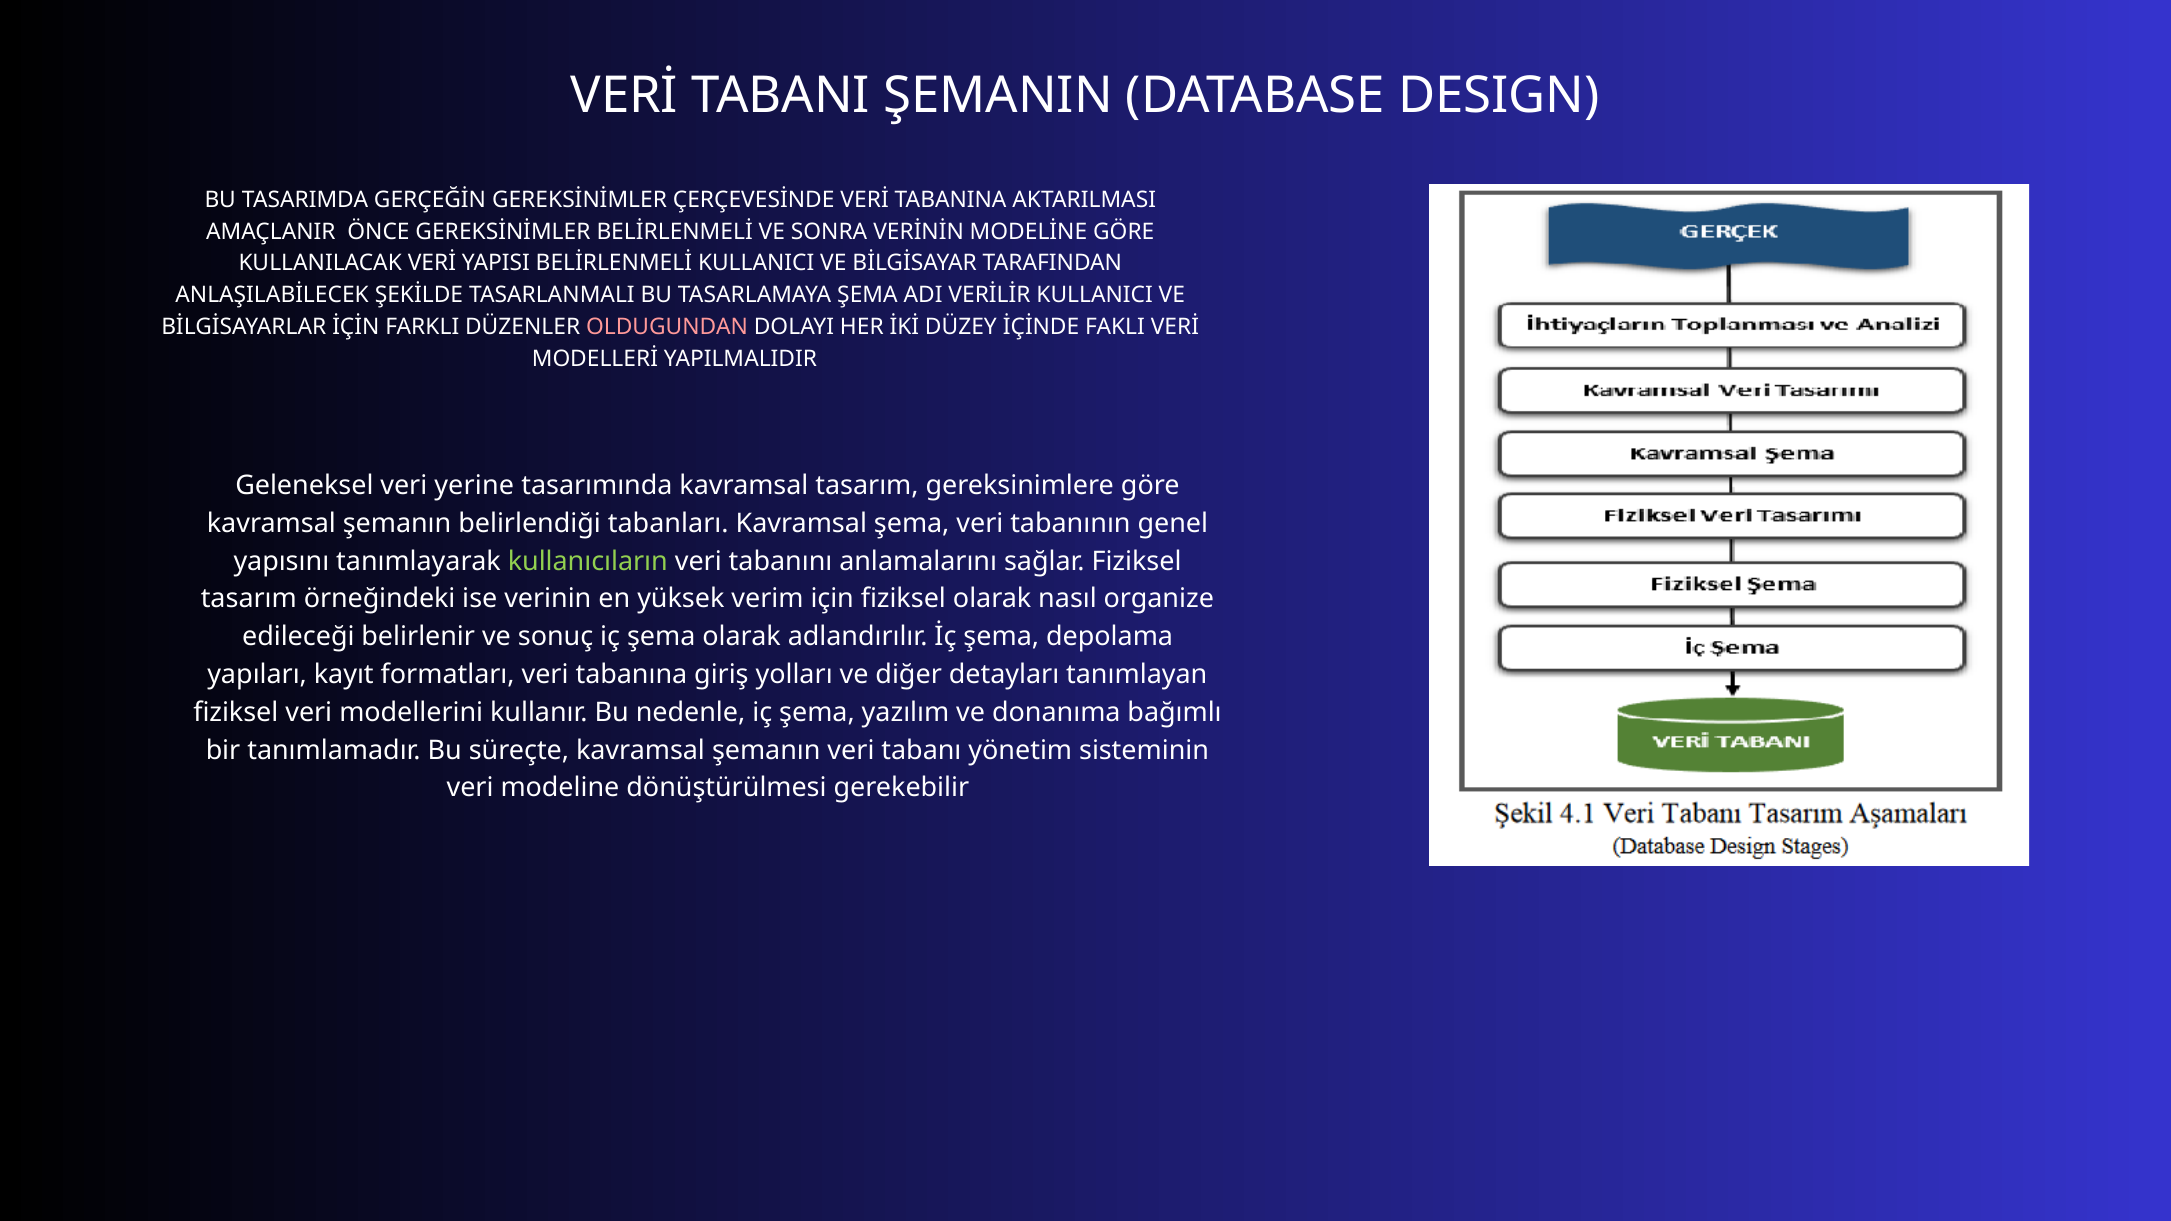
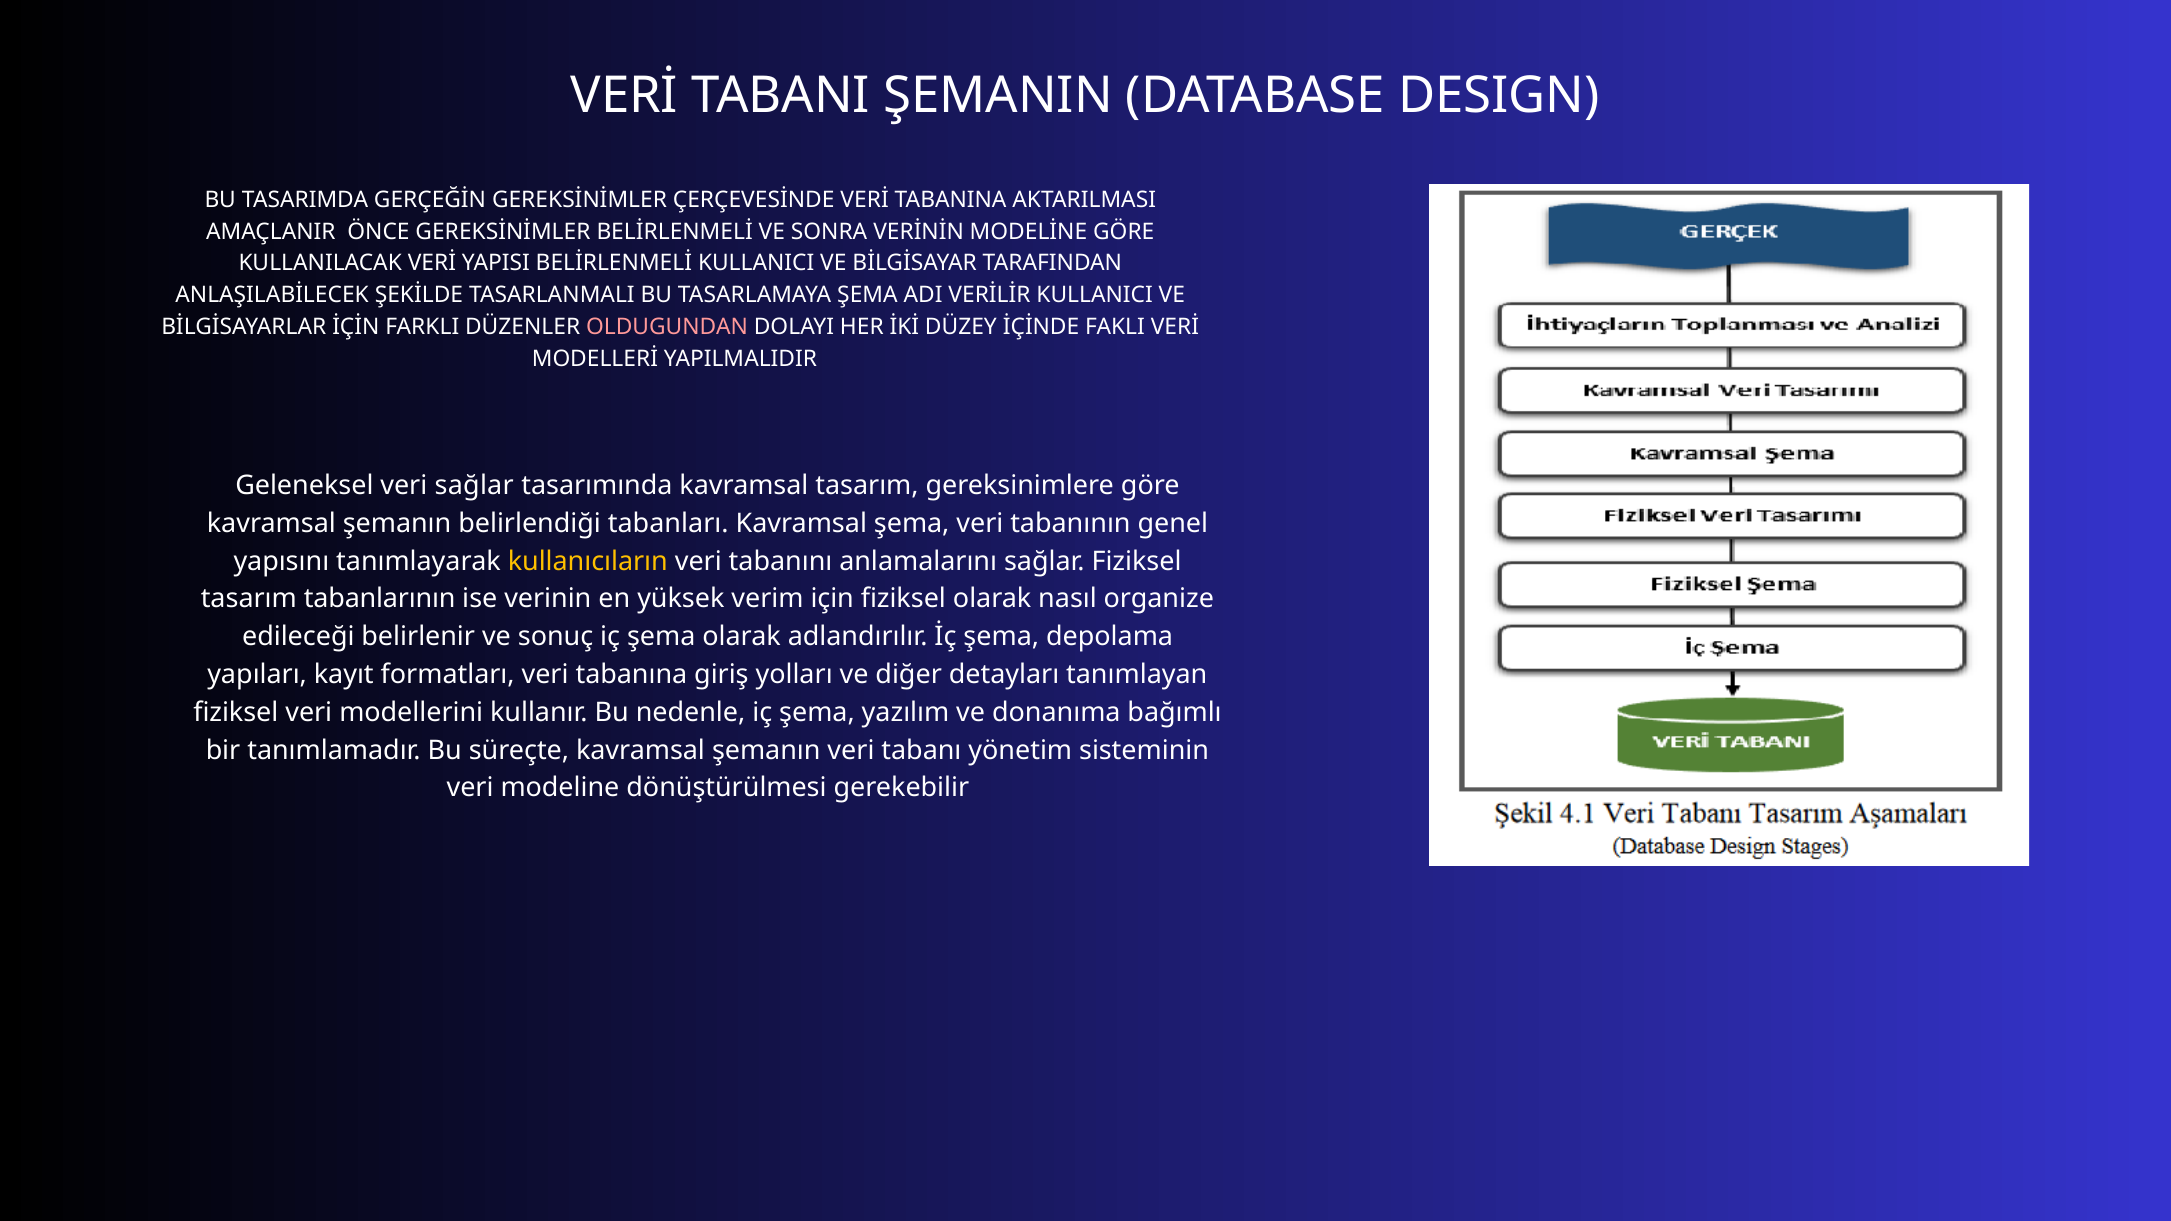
veri yerine: yerine -> sağlar (474, 486)
kullanıcıların colour: light green -> yellow (588, 561)
örneğindeki: örneğindeki -> tabanlarının (380, 599)
